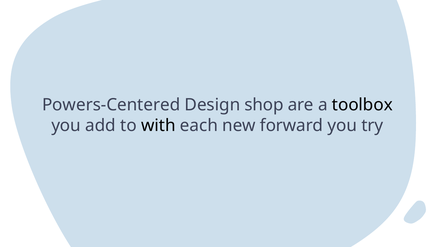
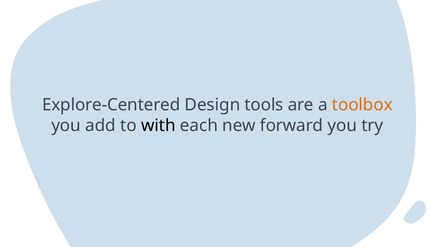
Powers-Centered: Powers-Centered -> Explore-Centered (111, 105)
shop: shop -> tools (264, 105)
toolbox colour: black -> orange (362, 105)
